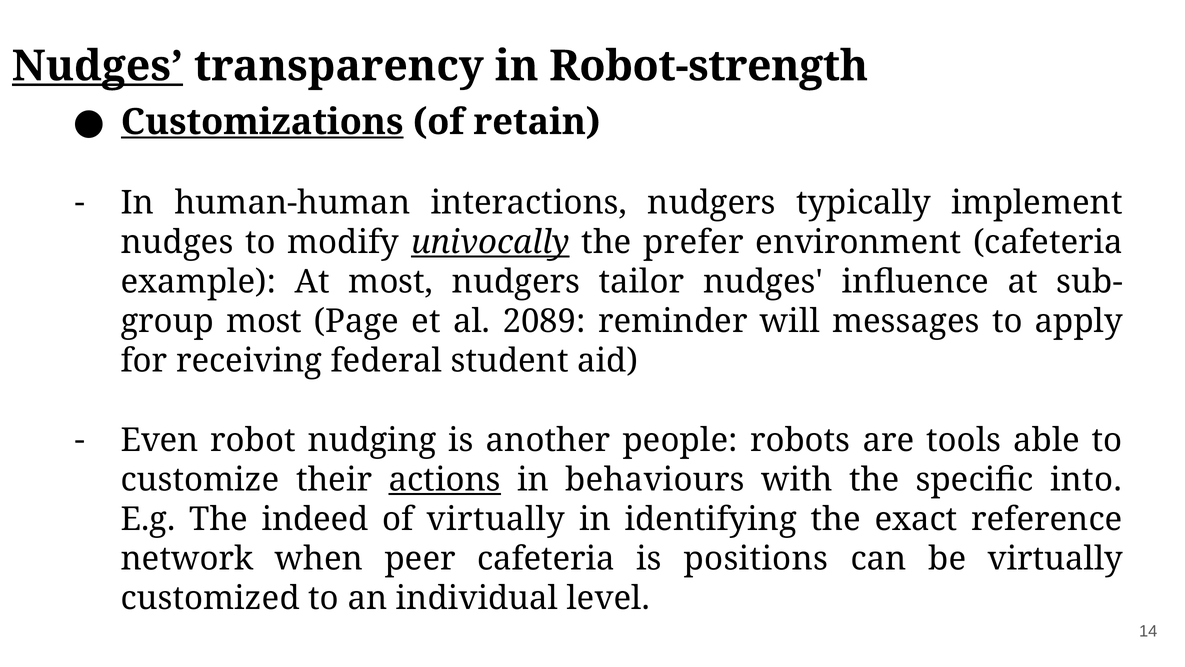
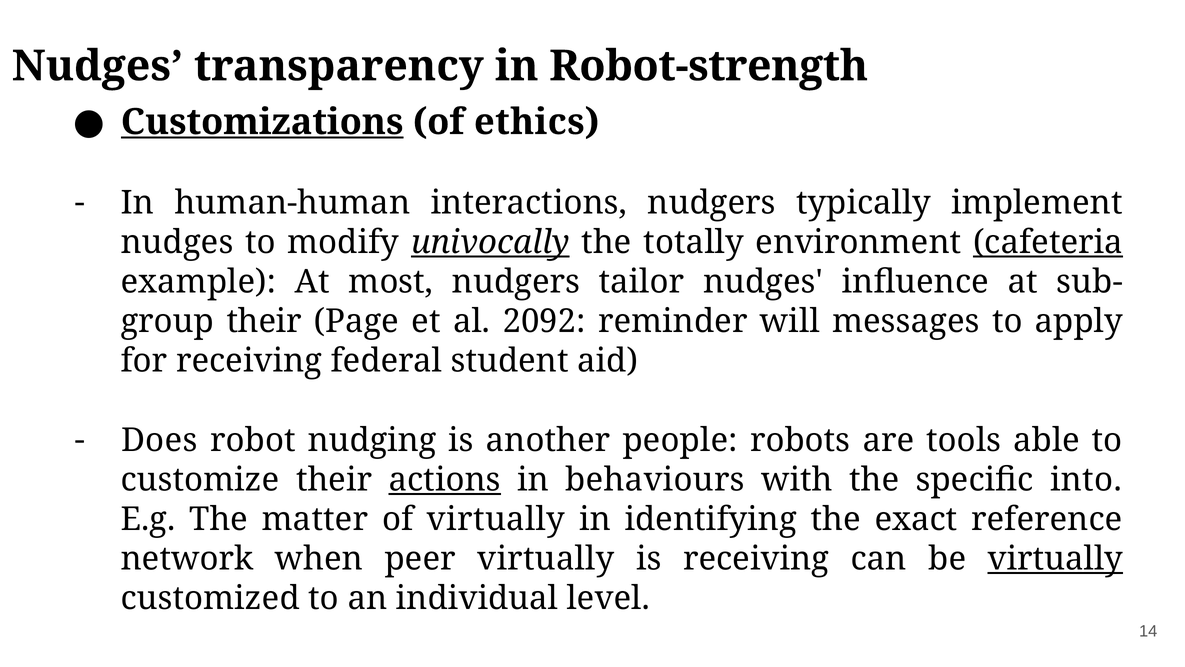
Nudges underline: present -> none (97, 66)
retain: retain -> ethics (537, 122)
prefer: prefer -> totally (694, 242)
cafeteria underline: none -> present (1048, 242)
most: most -> their (264, 321)
2089: 2089 -> 2092 (544, 321)
Even: Even -> Does (159, 440)
indeed: indeed -> matter (315, 519)
peer cafeteria: cafeteria -> virtually (546, 558)
is positions: positions -> receiving (756, 558)
virtually underline: none -> present (1055, 558)
